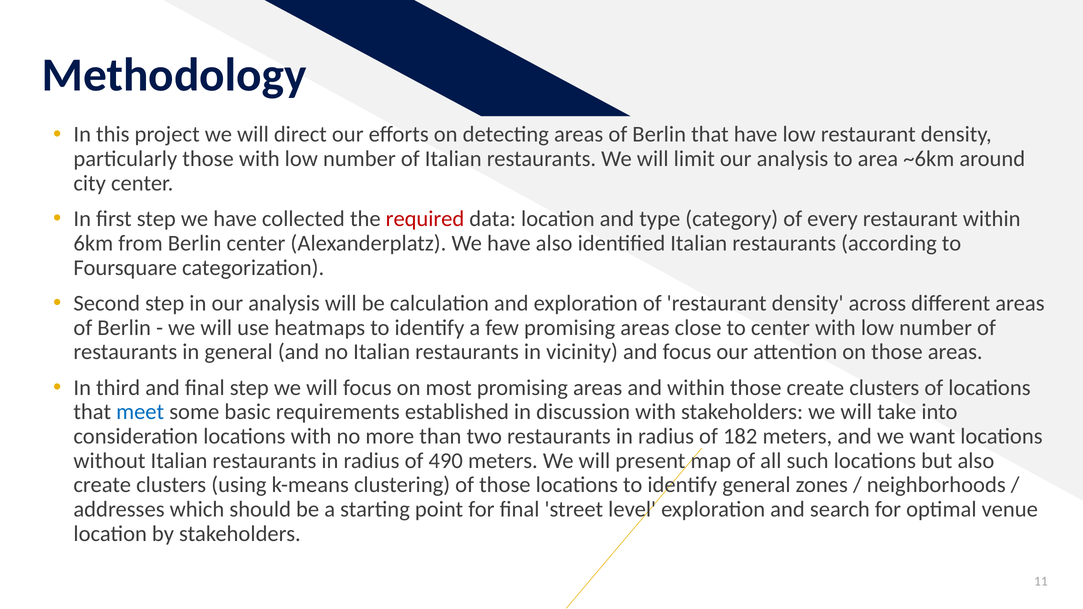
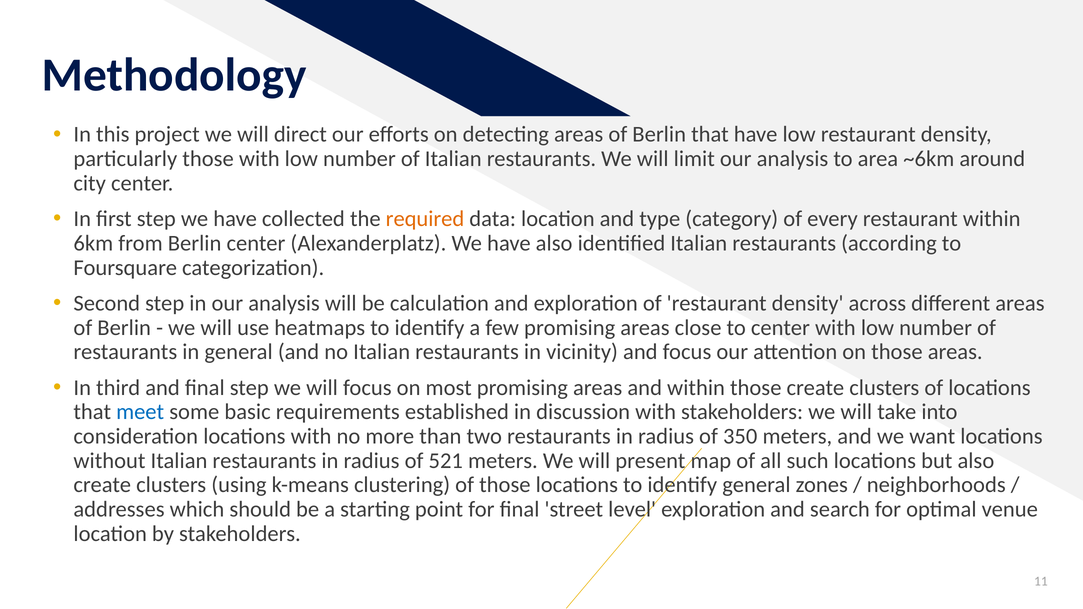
required colour: red -> orange (425, 219)
182: 182 -> 350 (740, 436)
490: 490 -> 521 (446, 461)
